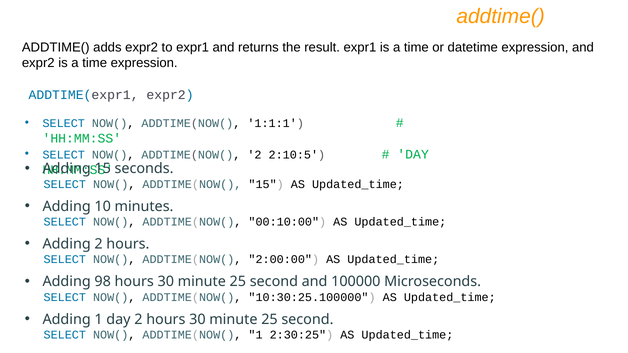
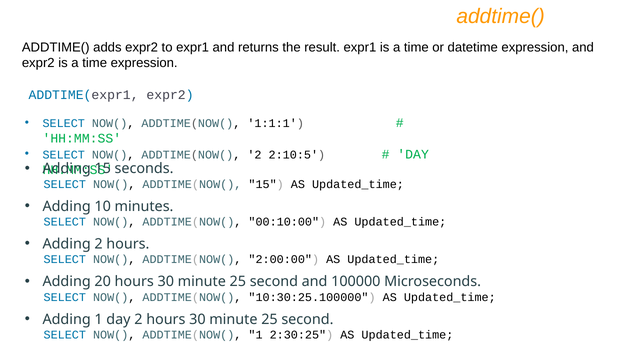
98: 98 -> 20 (103, 282)
